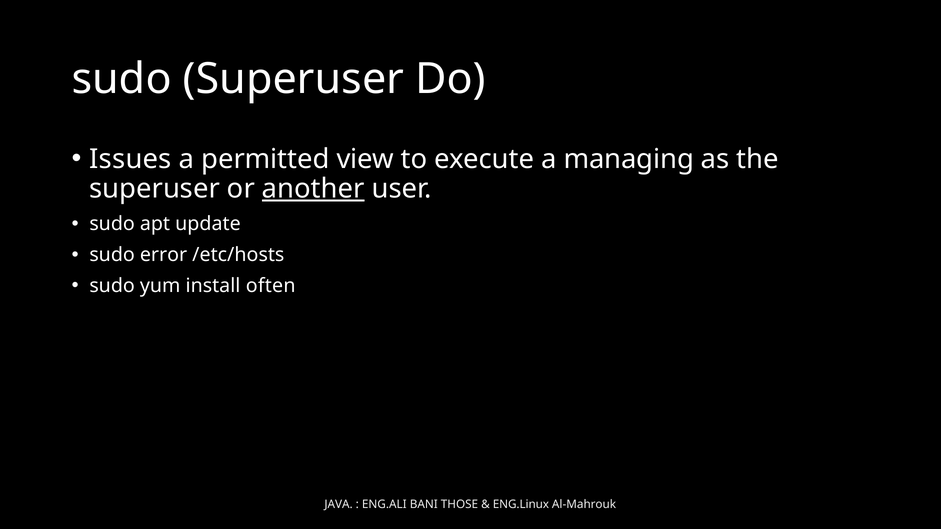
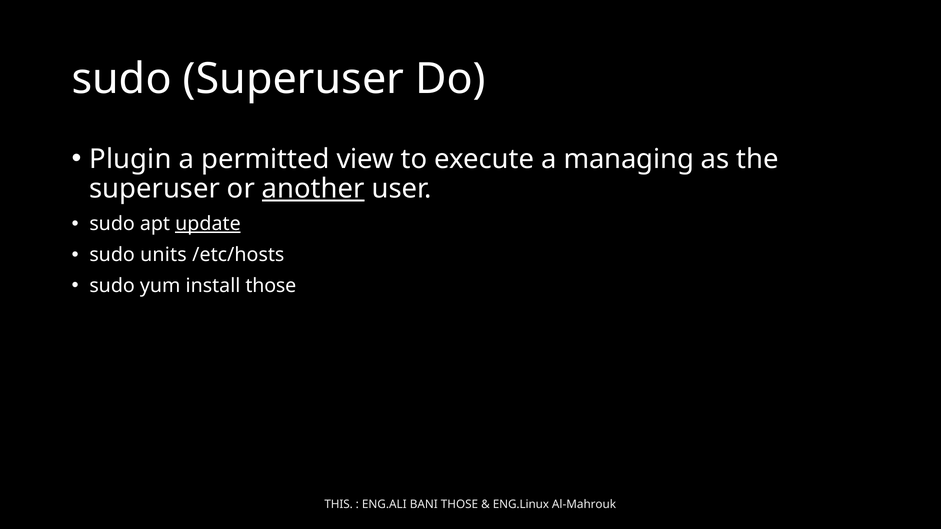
Issues: Issues -> Plugin (130, 159)
update underline: none -> present (208, 224)
error: error -> units (163, 255)
install often: often -> those (271, 286)
JAVA: JAVA -> THIS (339, 505)
